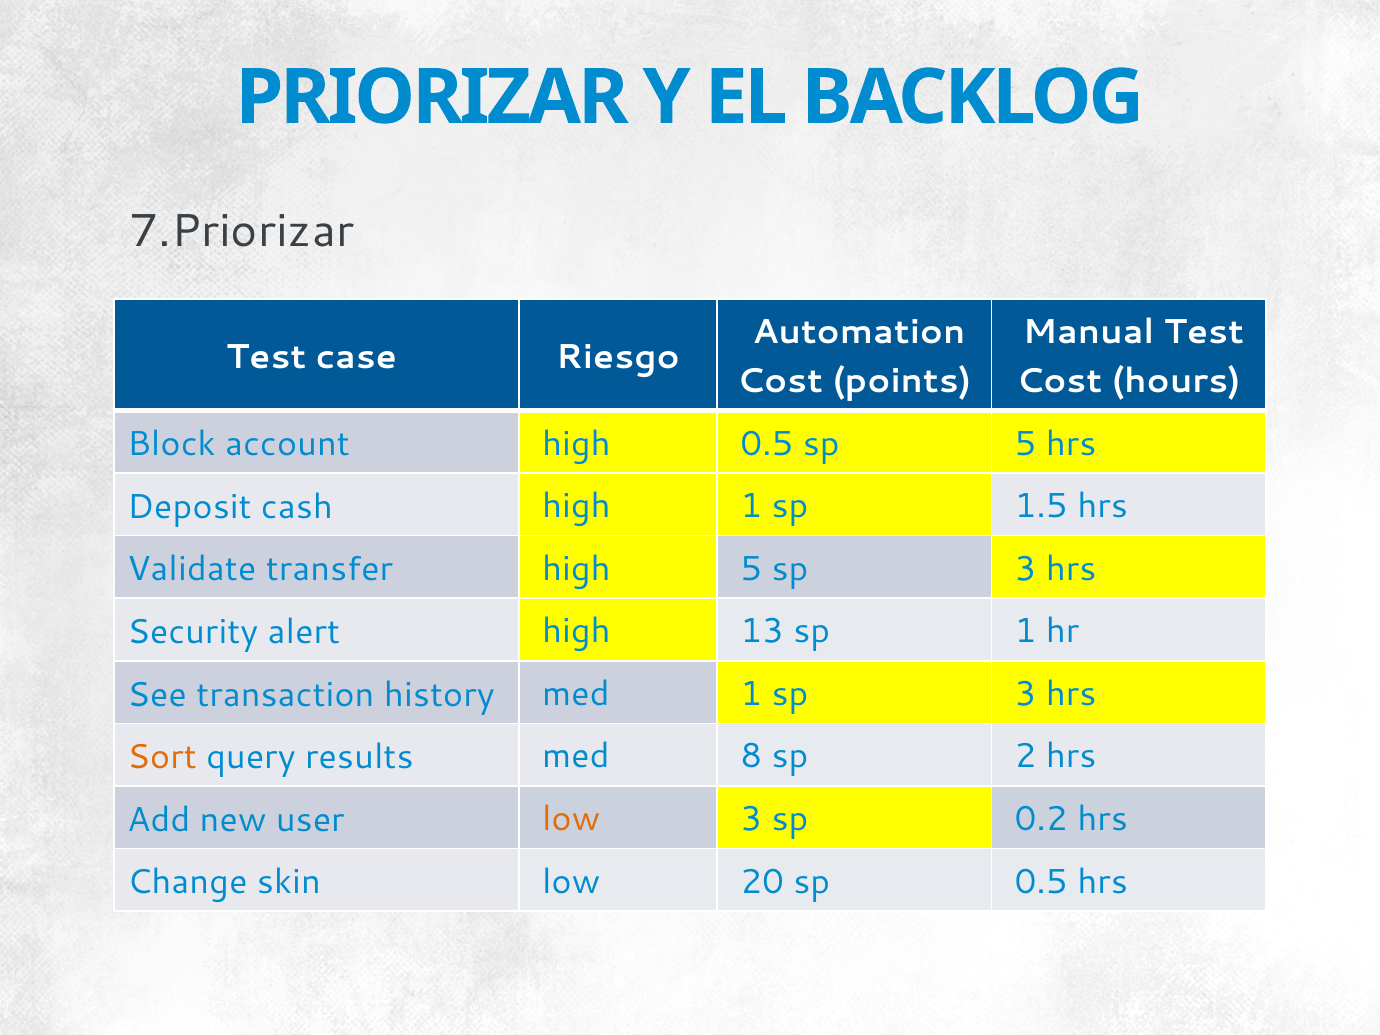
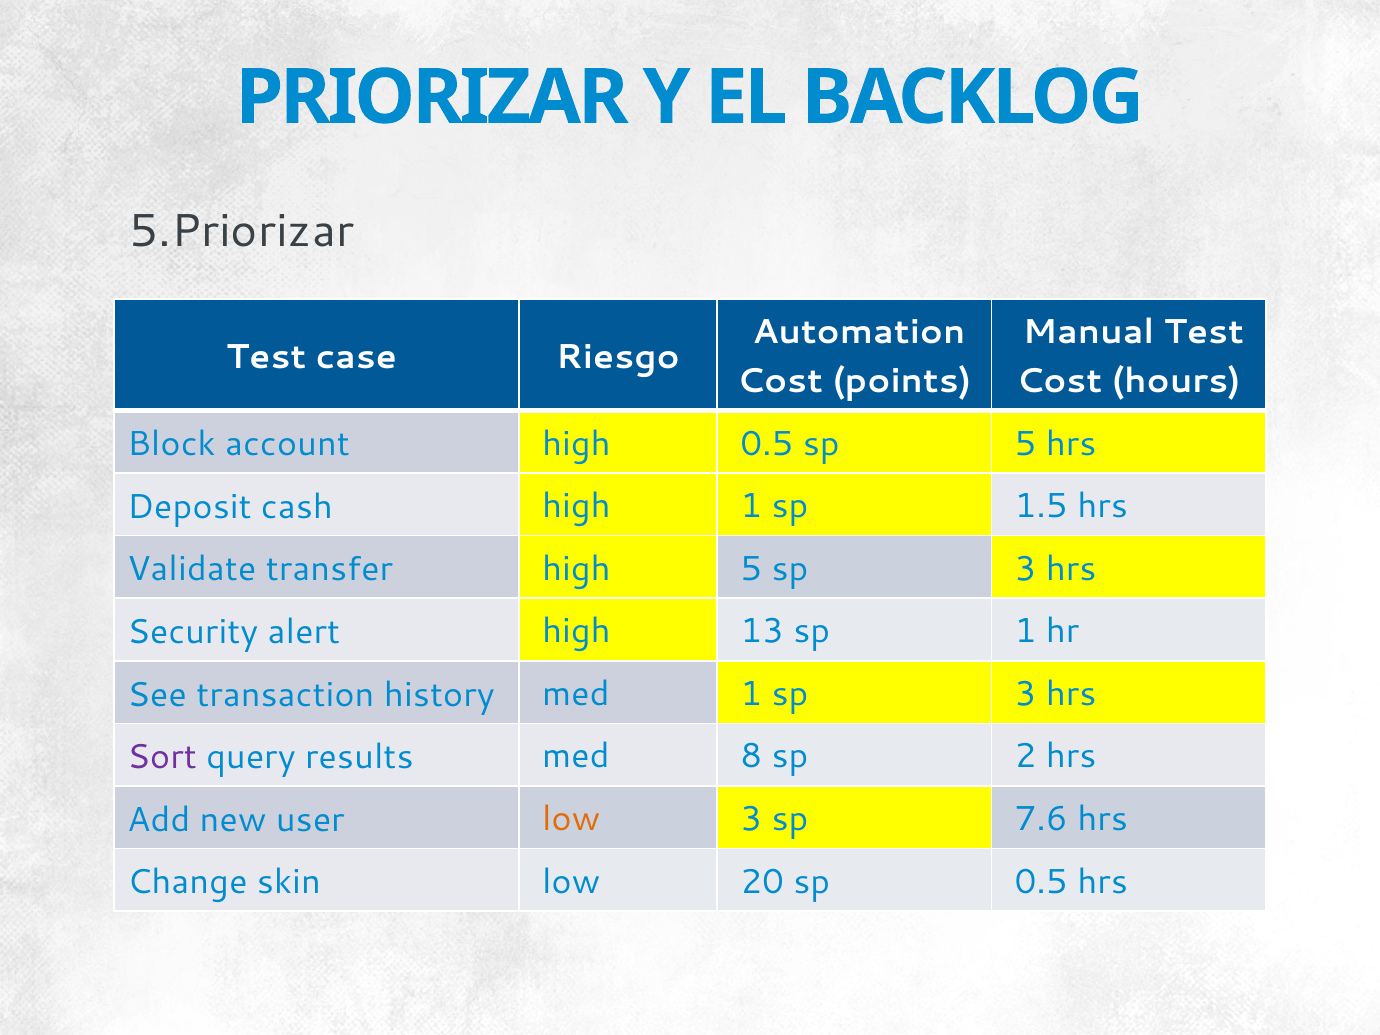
7.Priorizar: 7.Priorizar -> 5.Priorizar (242, 231)
Sort colour: orange -> purple (162, 757)
0.2: 0.2 -> 7.6 (1041, 819)
